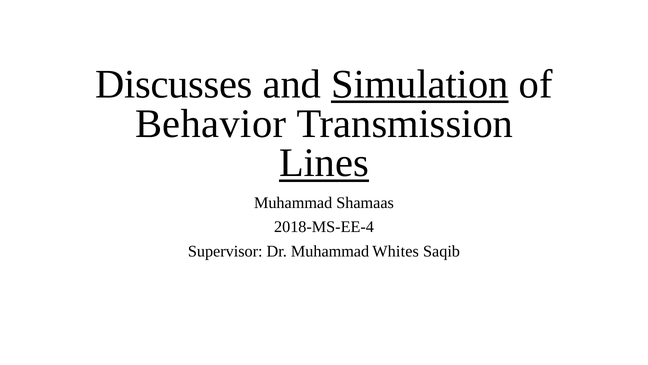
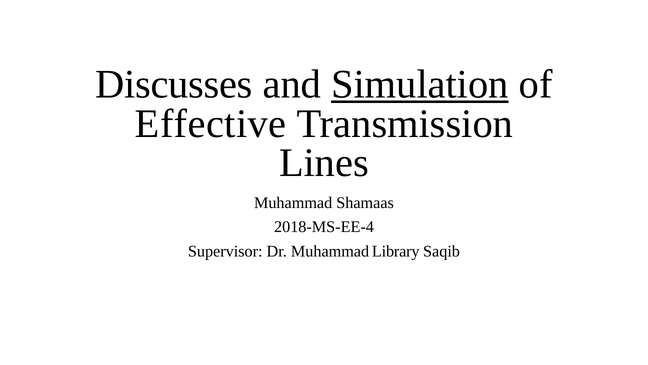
Behavior: Behavior -> Effective (211, 124)
Lines underline: present -> none (324, 163)
Whites: Whites -> Library (396, 251)
